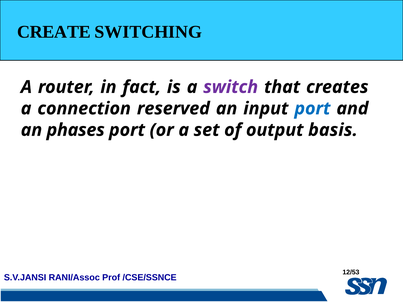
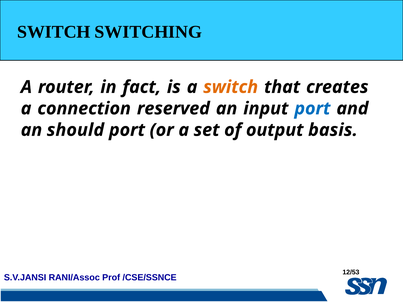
CREATE: CREATE -> SWITCH (54, 32)
switch colour: purple -> orange (231, 87)
phases: phases -> should (75, 130)
